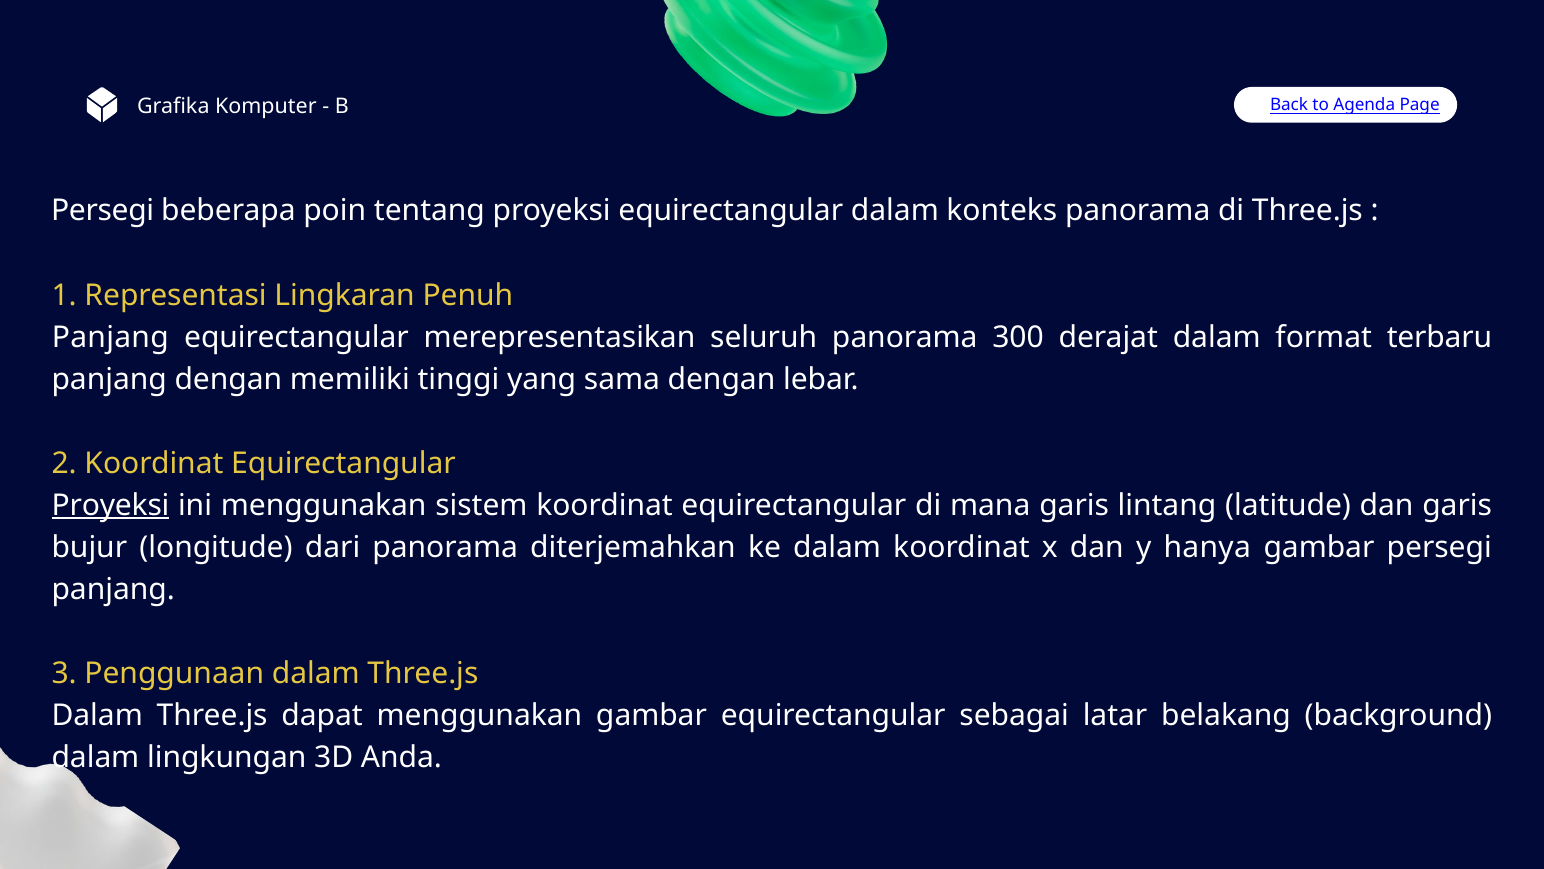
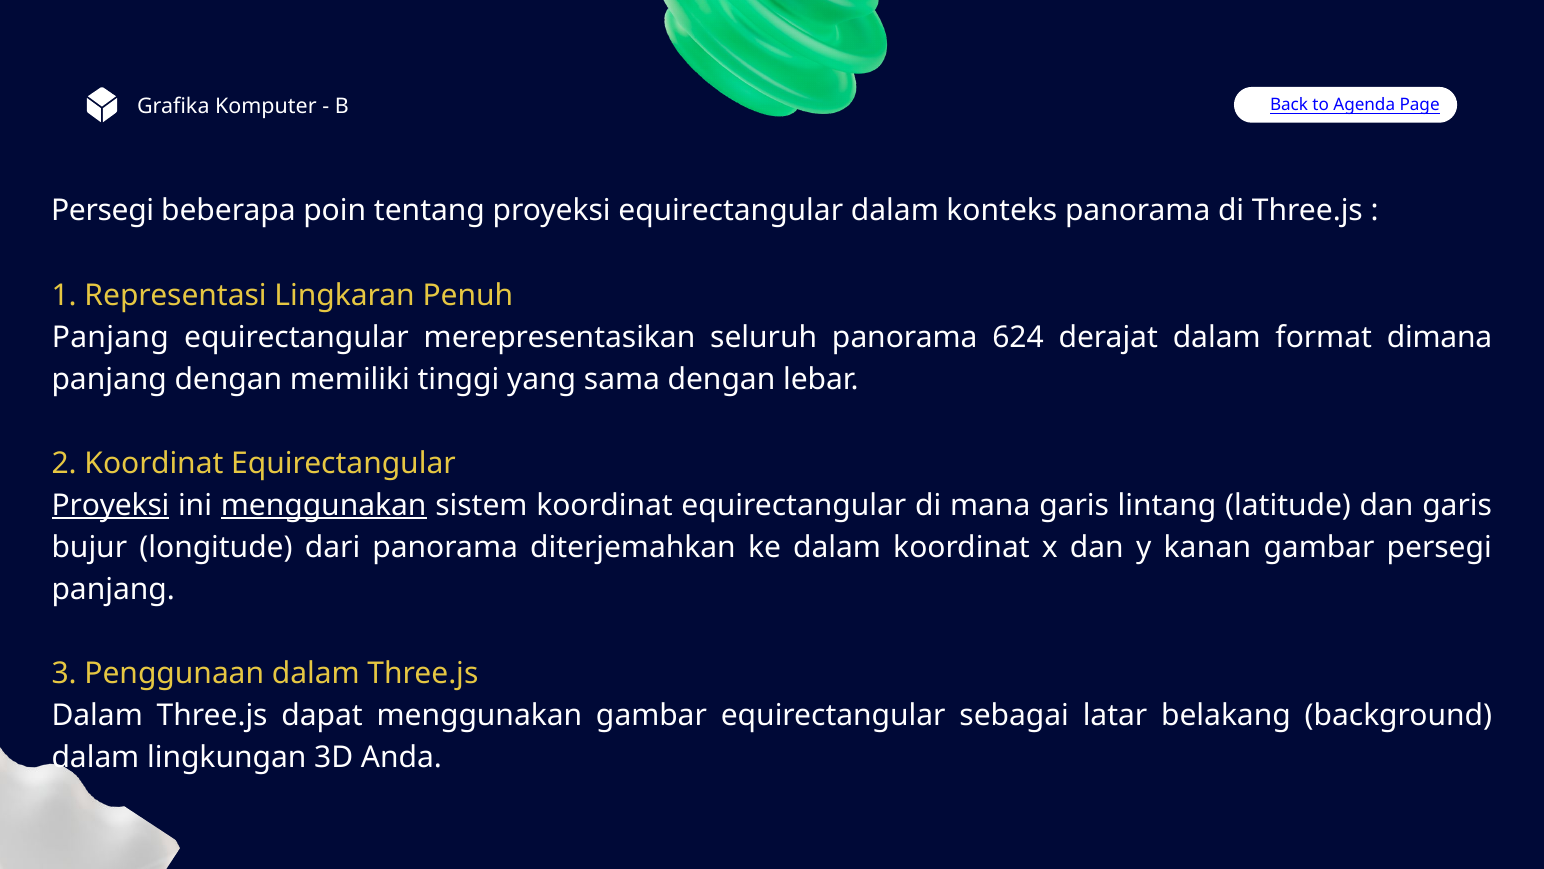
300: 300 -> 624 (1018, 337)
terbaru: terbaru -> dimana (1440, 337)
menggunakan underline: none -> present (324, 505)
hanya: hanya -> kanan (1207, 547)
